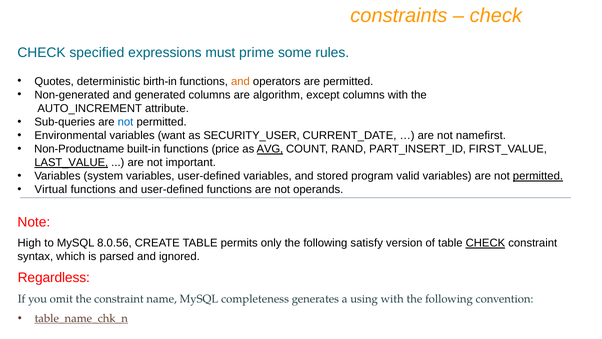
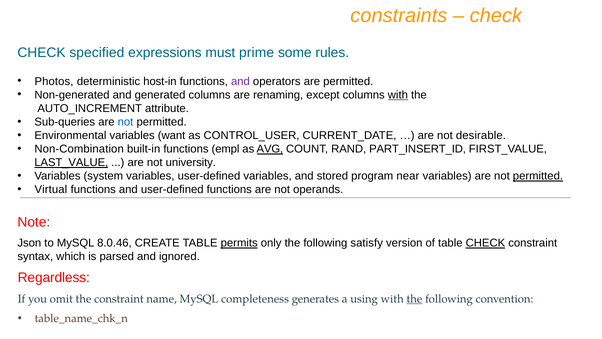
Quotes: Quotes -> Photos (54, 81)
birth-in: birth-in -> host-in (160, 81)
and colour: orange -> purple (240, 81)
algorithm: algorithm -> renaming (278, 95)
with underline: none -> present (398, 95)
SECURITY_USER: SECURITY_USER -> CONTROL_USER (252, 135)
namefirst: namefirst -> desirable (481, 135)
Non-Productname: Non-Productname -> Non-Combination (79, 149)
price: price -> empl (226, 149)
important: important -> university (191, 162)
valid: valid -> near (408, 176)
High: High -> Json (29, 243)
8.0.56: 8.0.56 -> 8.0.46 (114, 243)
permits underline: none -> present (239, 243)
the underline: none -> present (414, 298)
table_name_chk_n underline: present -> none (81, 318)
